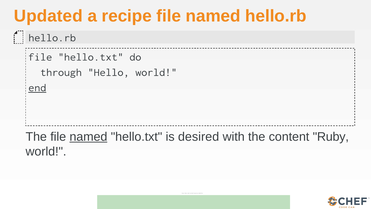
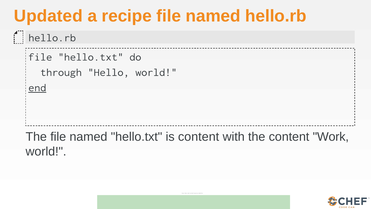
named underline: present -> none (88, 137)
is desired: desired -> content (199, 137)
Ruby: Ruby -> Work (331, 137)
